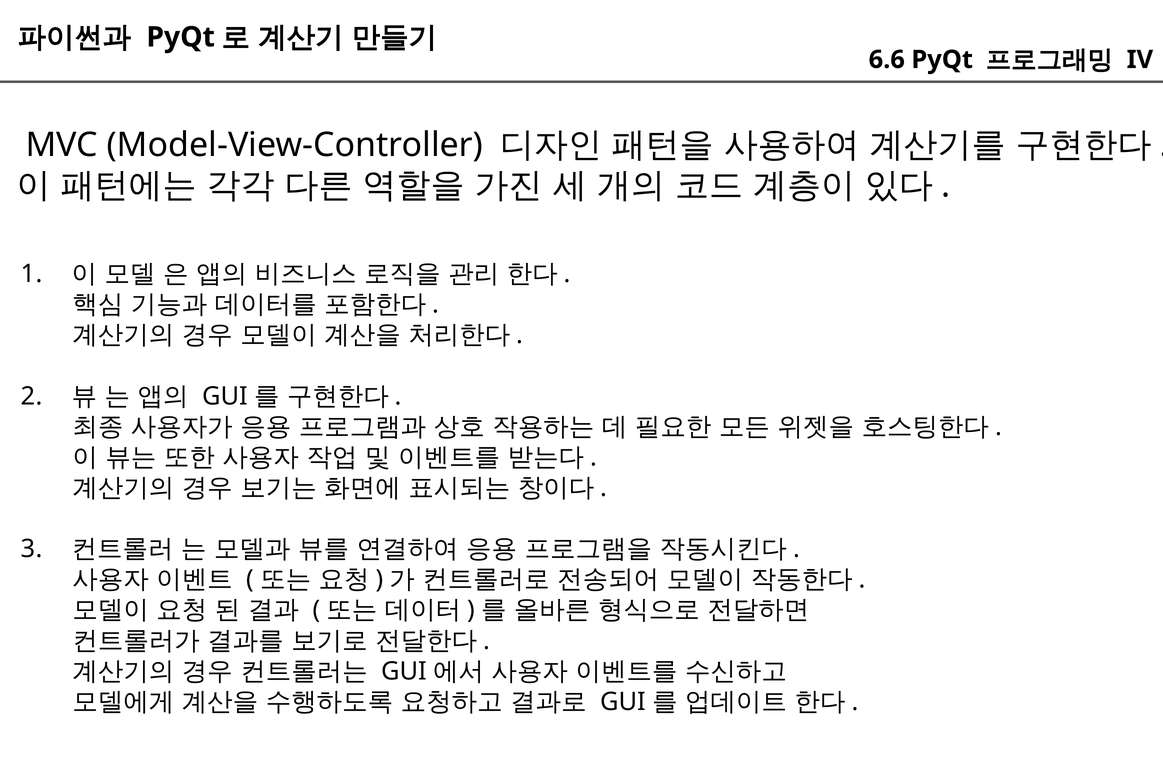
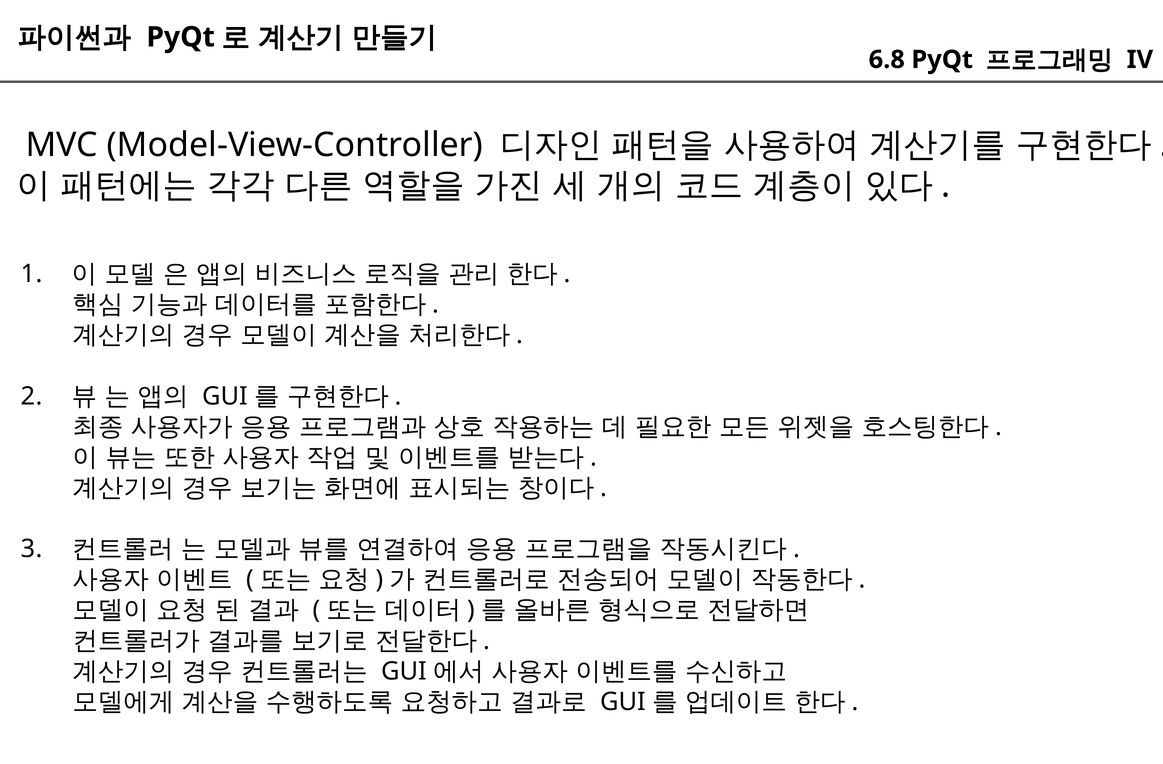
6.6: 6.6 -> 6.8 (887, 60)
